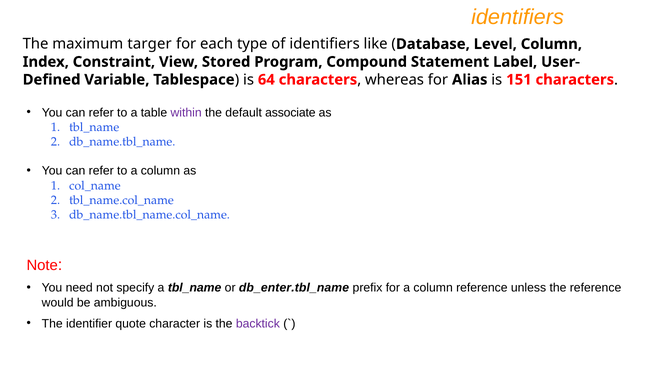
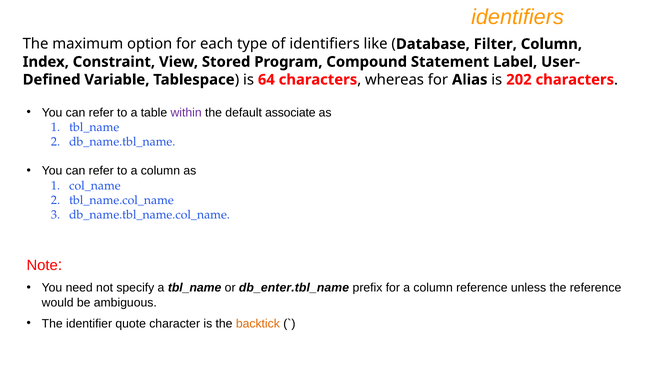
targer: targer -> option (150, 44)
Level: Level -> Filter (495, 44)
151: 151 -> 202 (519, 80)
backtick colour: purple -> orange (258, 324)
